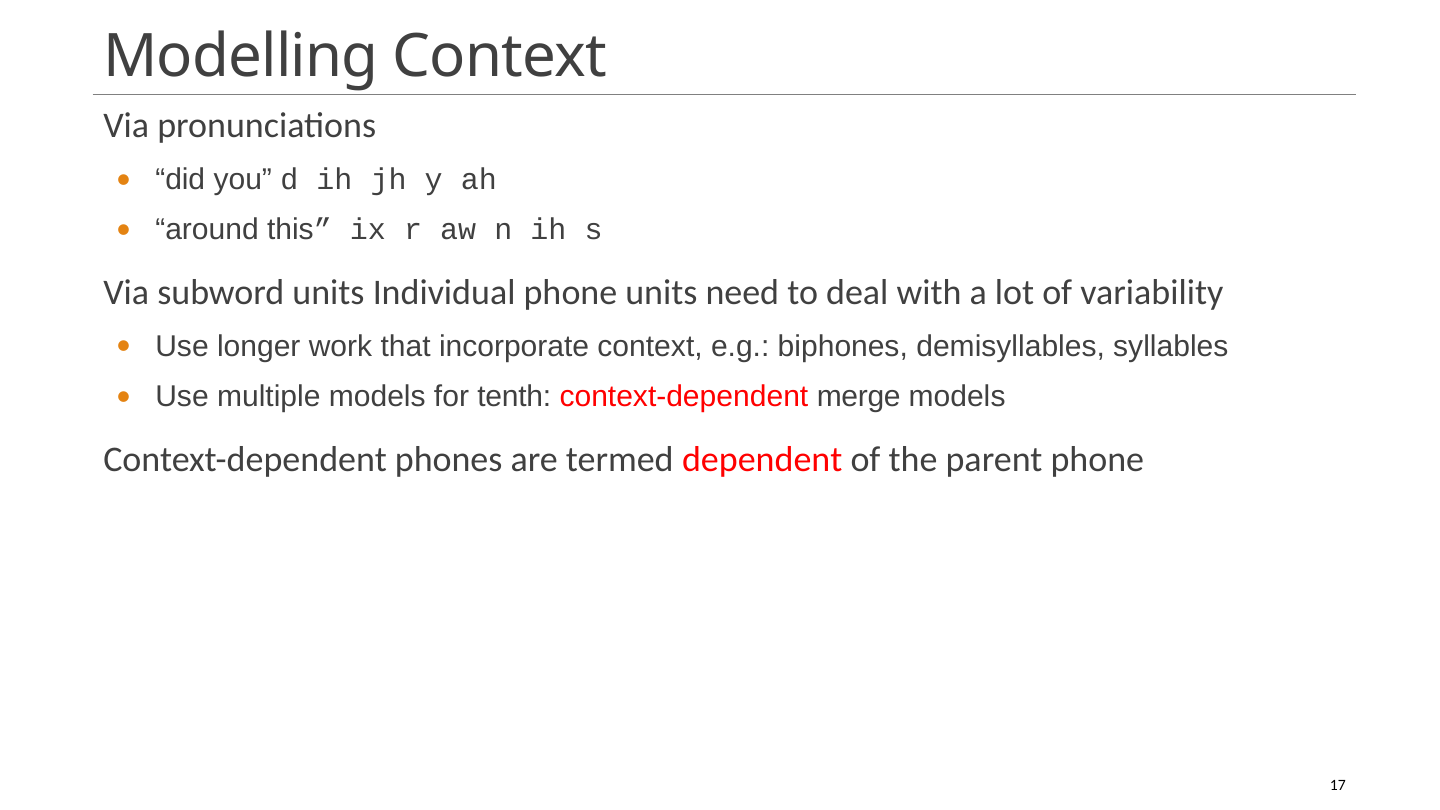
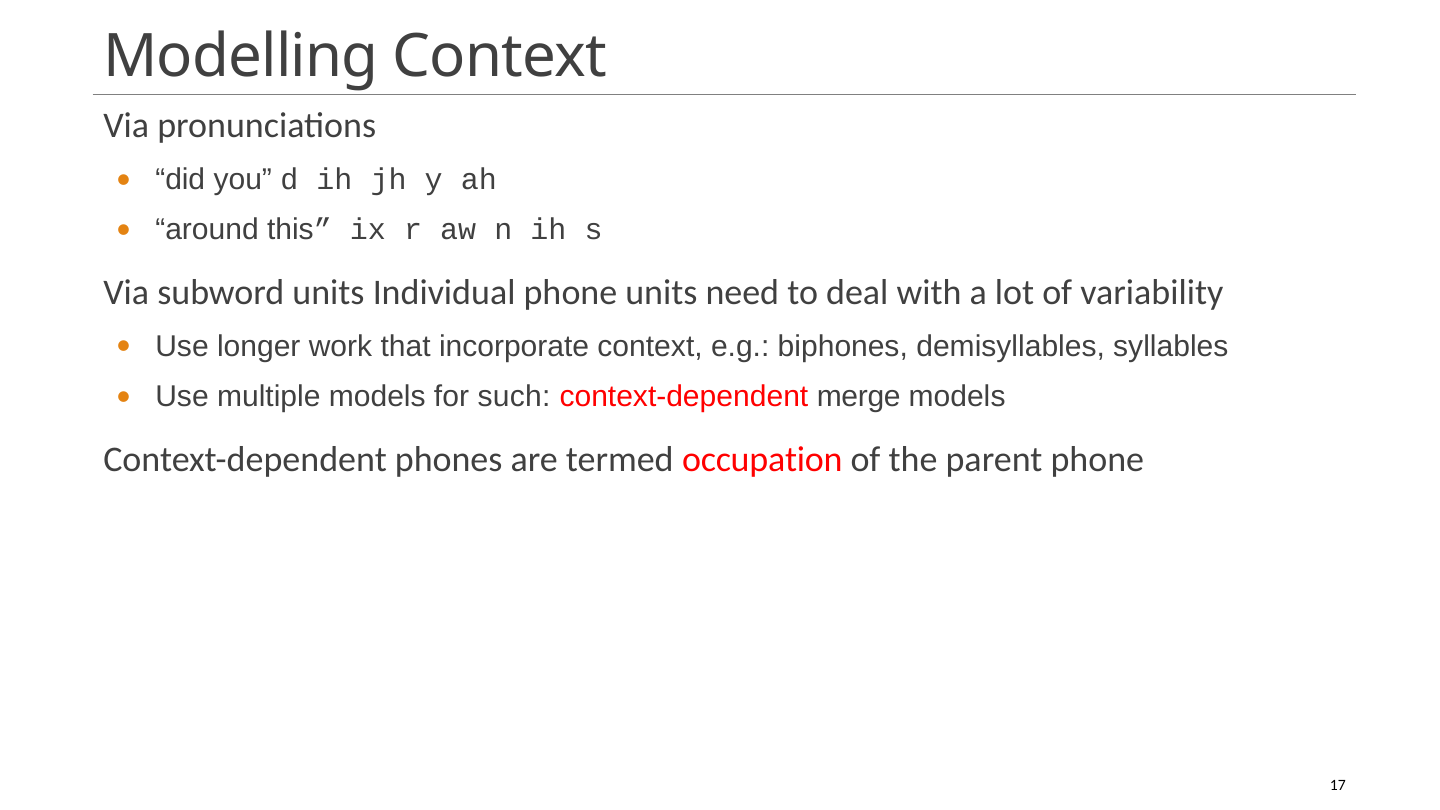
tenth: tenth -> such (514, 397)
dependent: dependent -> occupation (762, 459)
